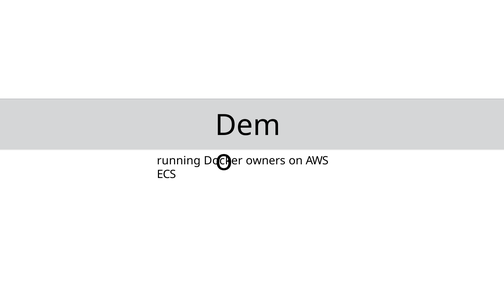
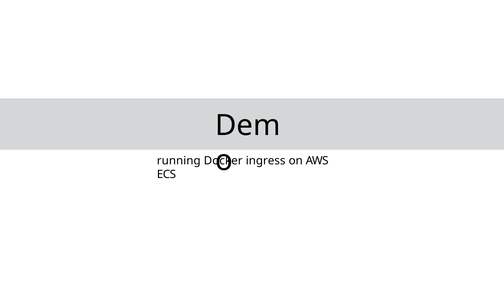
owners: owners -> ingress (266, 161)
